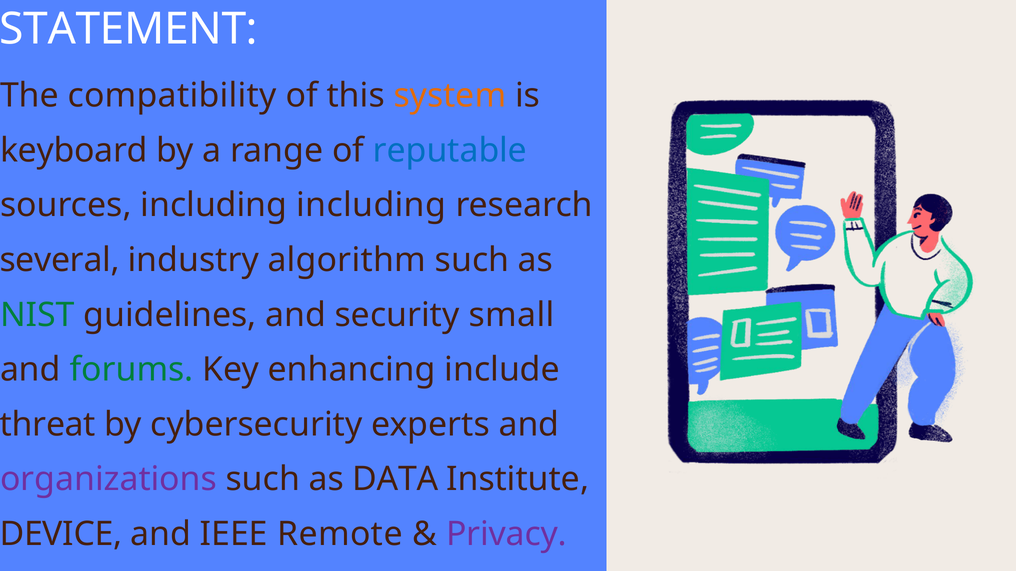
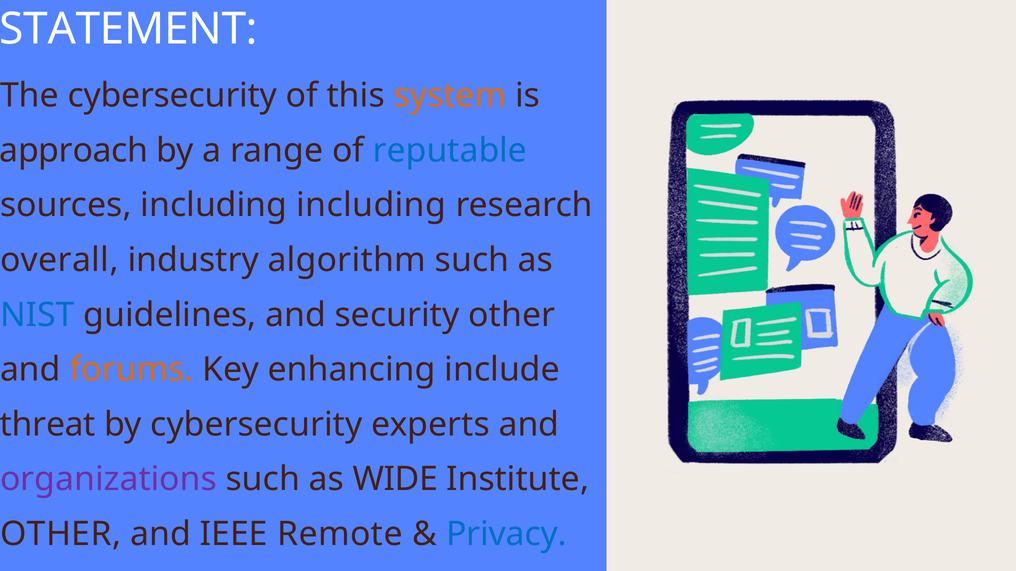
The compatibility: compatibility -> cybersecurity (172, 96)
keyboard: keyboard -> approach (74, 151)
several: several -> overall (59, 260)
NIST colour: green -> blue (37, 315)
security small: small -> other (512, 315)
forums colour: green -> orange (131, 370)
DATA: DATA -> WIDE (395, 480)
DEVICE: DEVICE -> OTHER (61, 535)
Privacy colour: purple -> blue (506, 535)
